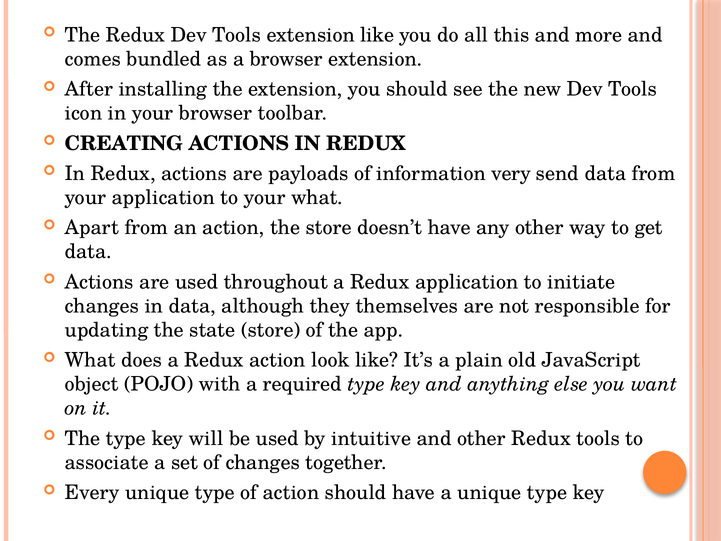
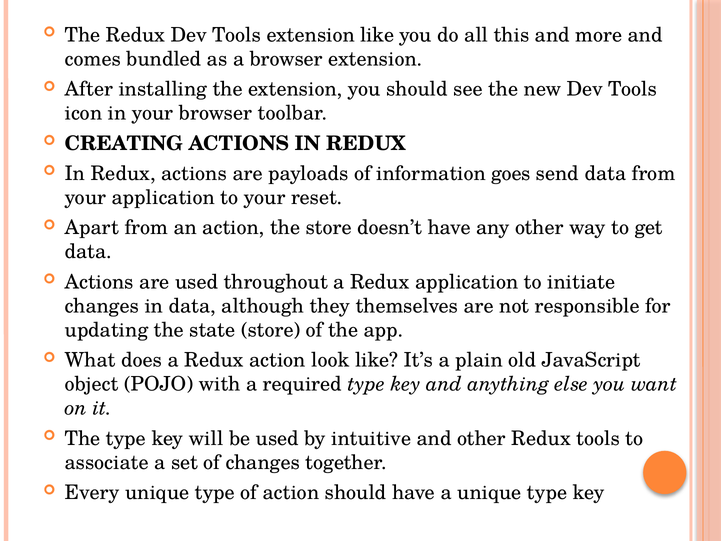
very: very -> goes (511, 173)
your what: what -> reset (317, 198)
